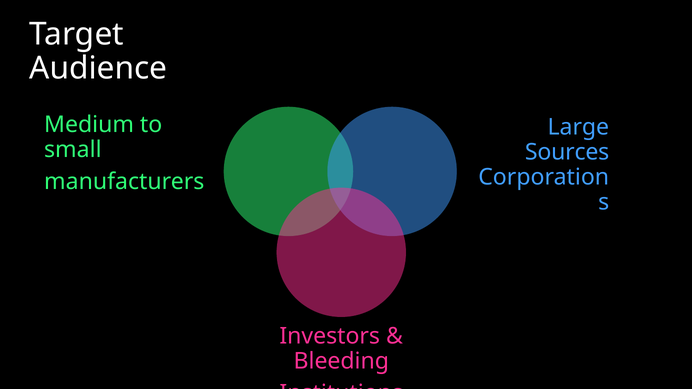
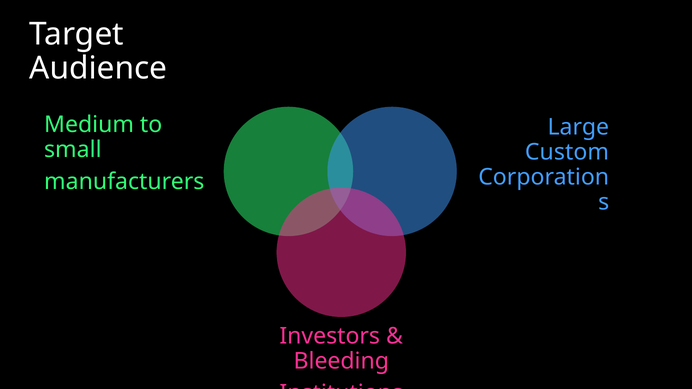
Sources: Sources -> Custom (567, 152)
